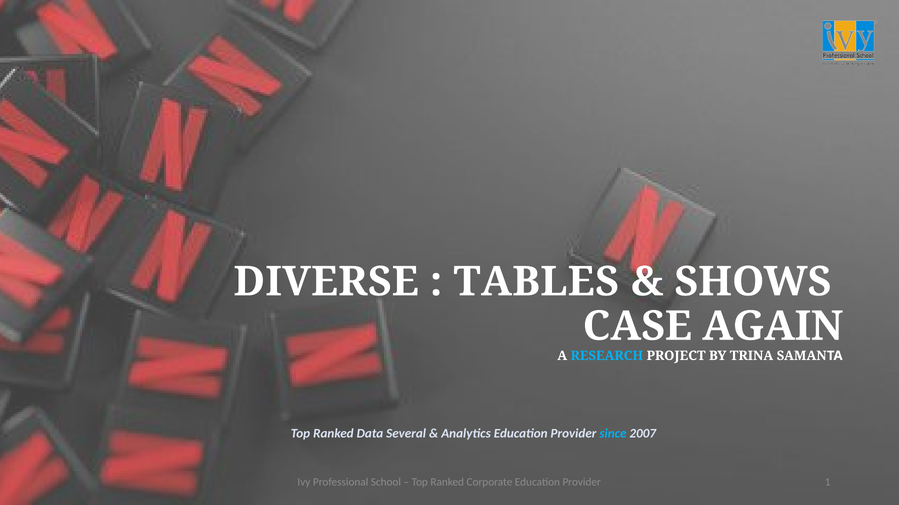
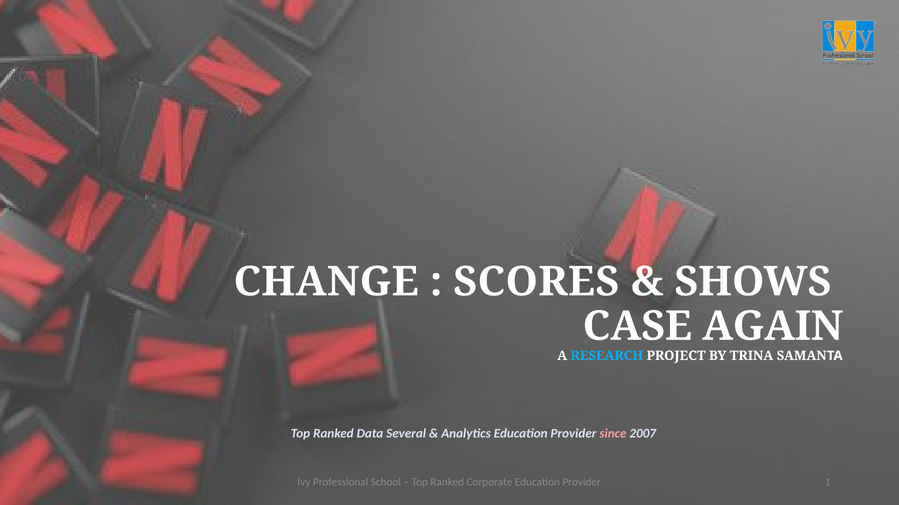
DIVERSE: DIVERSE -> CHANGE (326, 282)
TABLES: TABLES -> SCORES (536, 282)
since colour: light blue -> pink (613, 434)
